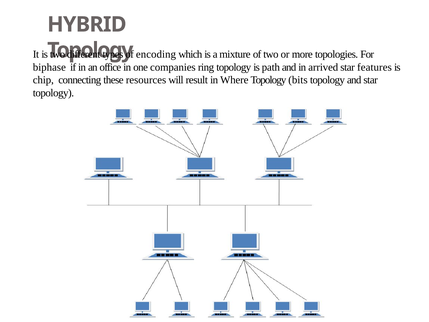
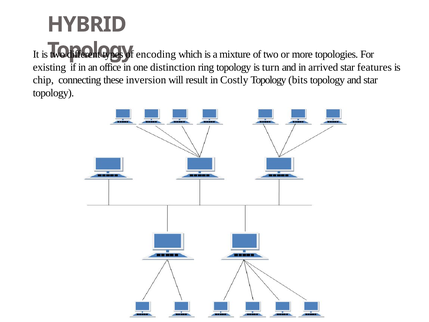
biphase: biphase -> existing (49, 67)
companies: companies -> distinction (173, 67)
path: path -> turn (271, 67)
resources: resources -> inversion (146, 80)
Where: Where -> Costly (234, 80)
